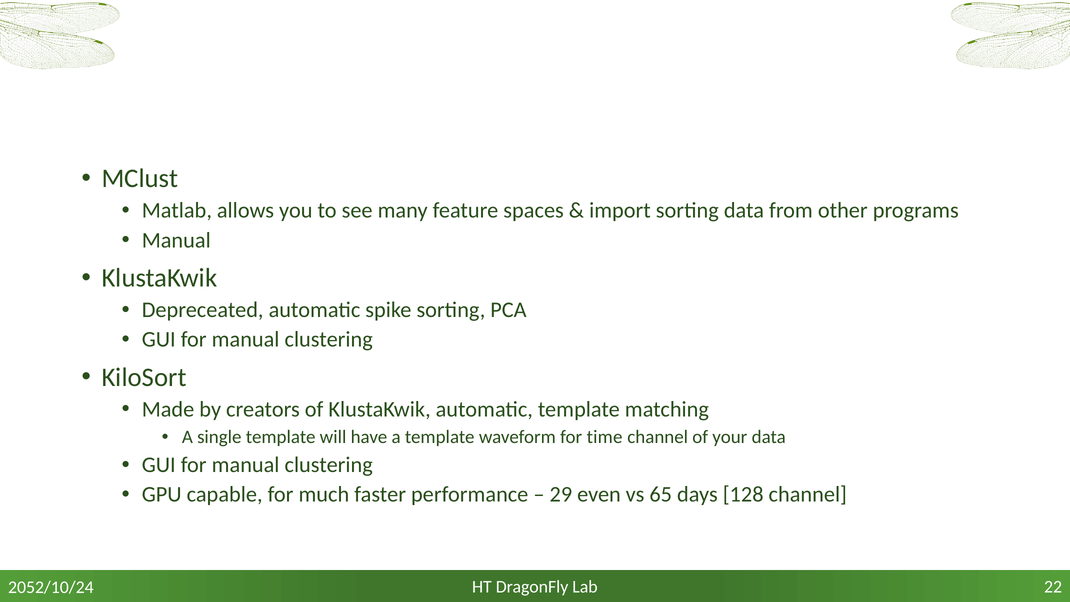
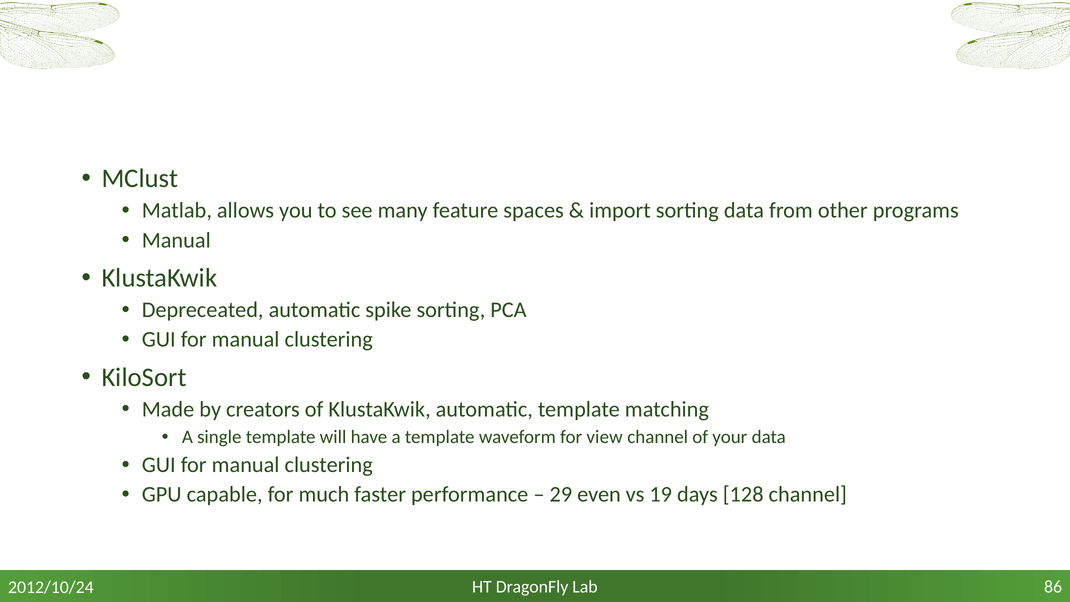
time: time -> view (605, 437)
65: 65 -> 19 (661, 494)
22: 22 -> 86 (1053, 587)
2052/10/24: 2052/10/24 -> 2012/10/24 (51, 587)
